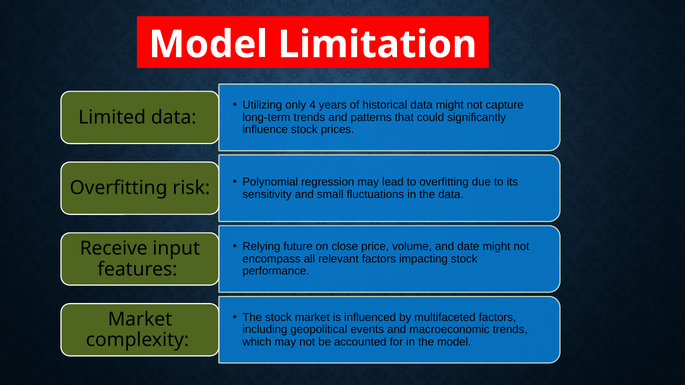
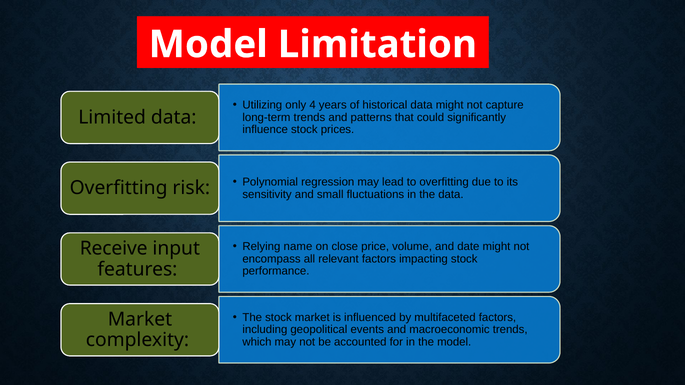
future: future -> name (298, 247)
